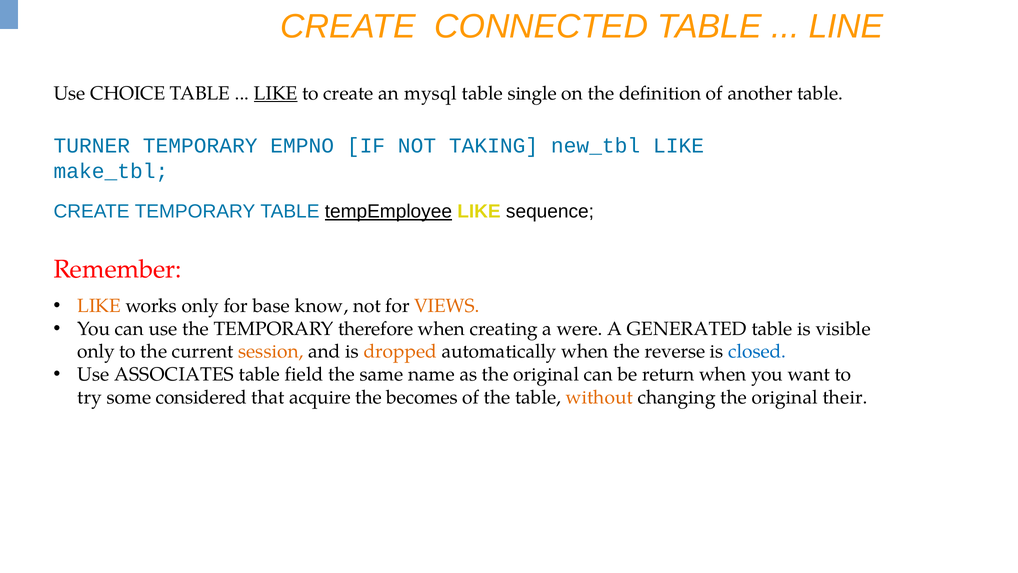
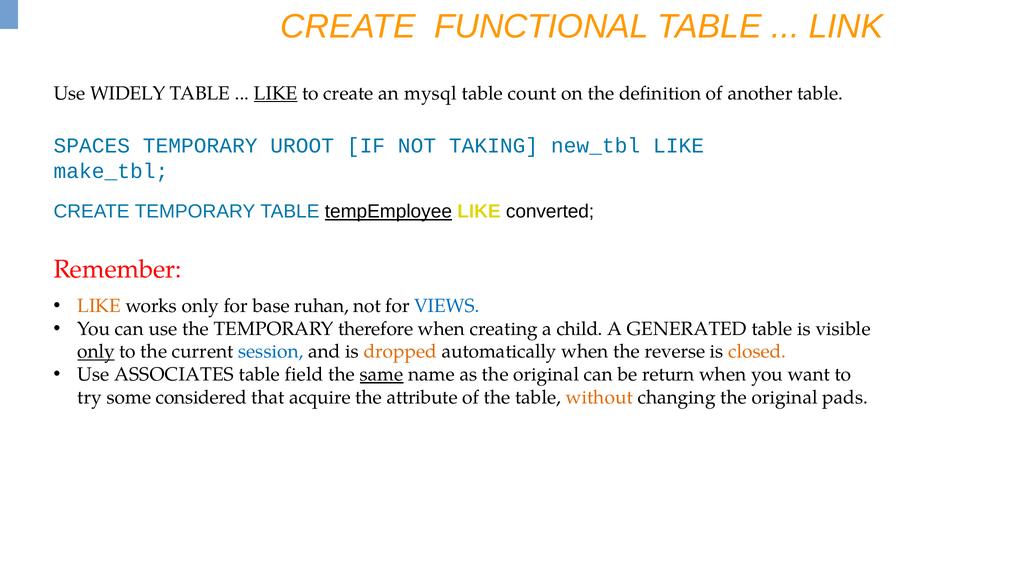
CONNECTED: CONNECTED -> FUNCTIONAL (541, 26)
LINE: LINE -> LINK (846, 26)
CHOICE: CHOICE -> WIDELY (128, 93)
single: single -> count (532, 93)
TURNER: TURNER -> SPACES (92, 146)
EMPNO: EMPNO -> UROOT (302, 146)
sequence: sequence -> converted (550, 211)
know: know -> ruhan (322, 306)
VIEWS colour: orange -> blue (447, 306)
were: were -> child (580, 329)
only underline: none -> present (96, 351)
session colour: orange -> blue (271, 351)
closed colour: blue -> orange (757, 351)
same underline: none -> present (382, 374)
becomes: becomes -> attribute (422, 397)
their: their -> pads (845, 397)
